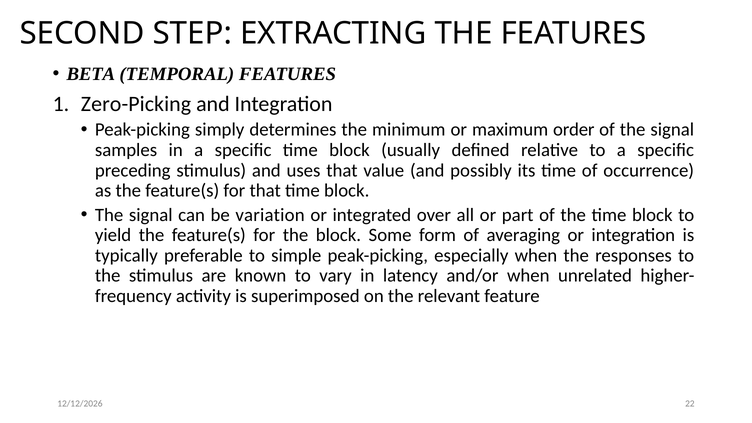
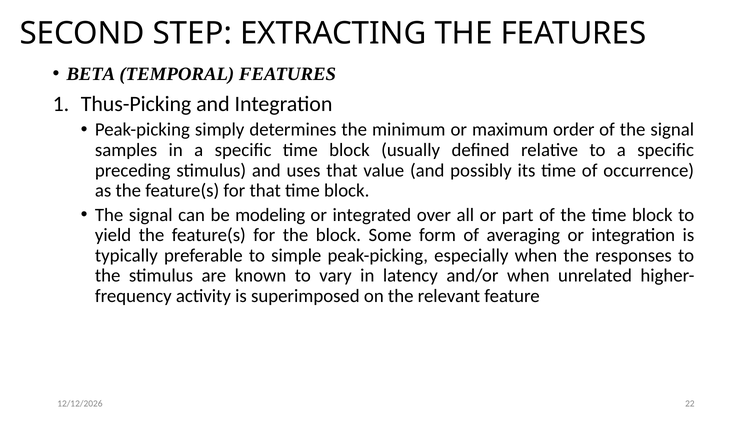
Zero-Picking: Zero-Picking -> Thus-Picking (136, 104)
variation: variation -> modeling (270, 215)
